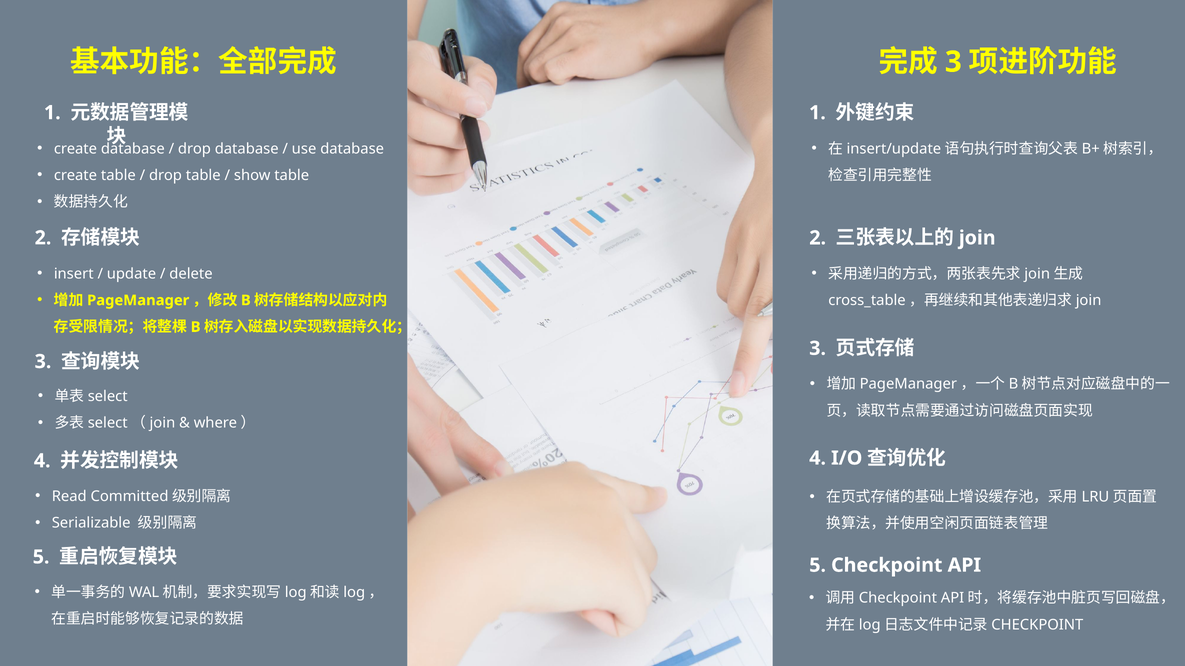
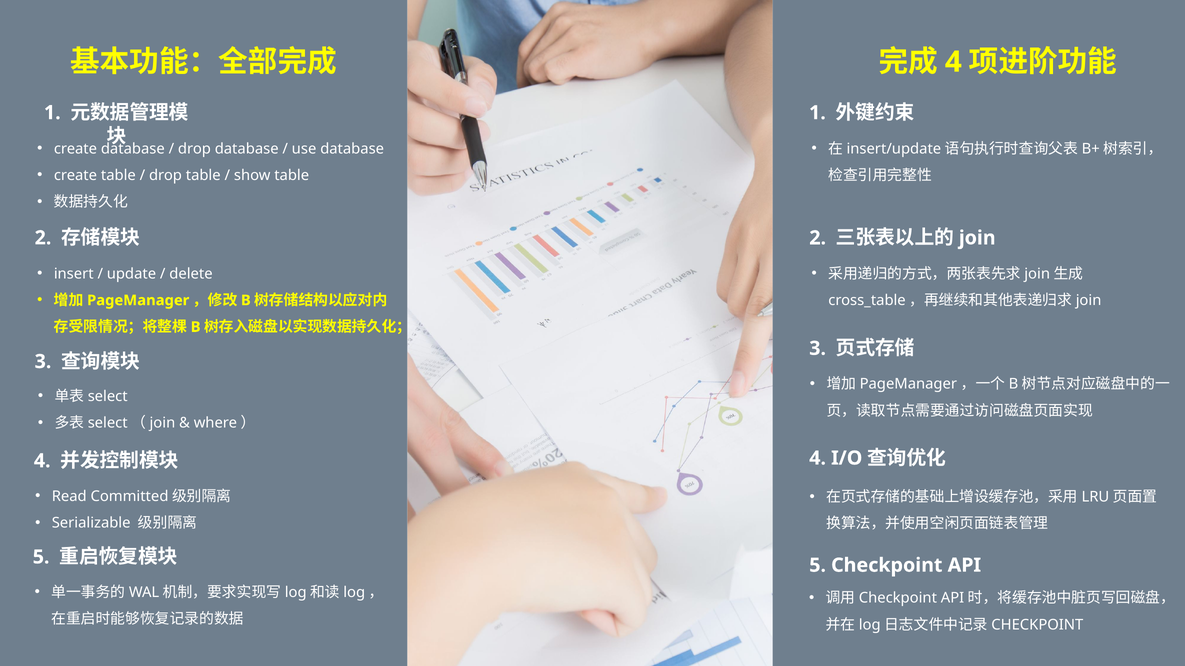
3: 3 -> 4 (953, 62)
